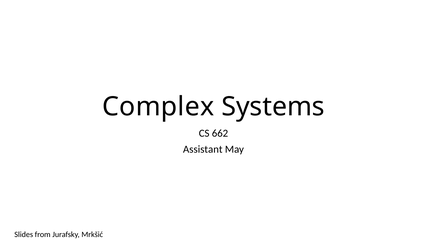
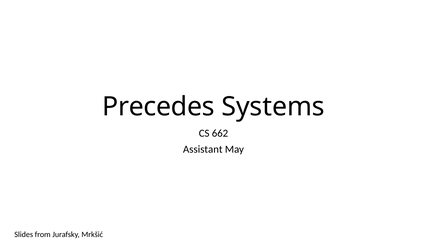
Complex: Complex -> Precedes (158, 107)
